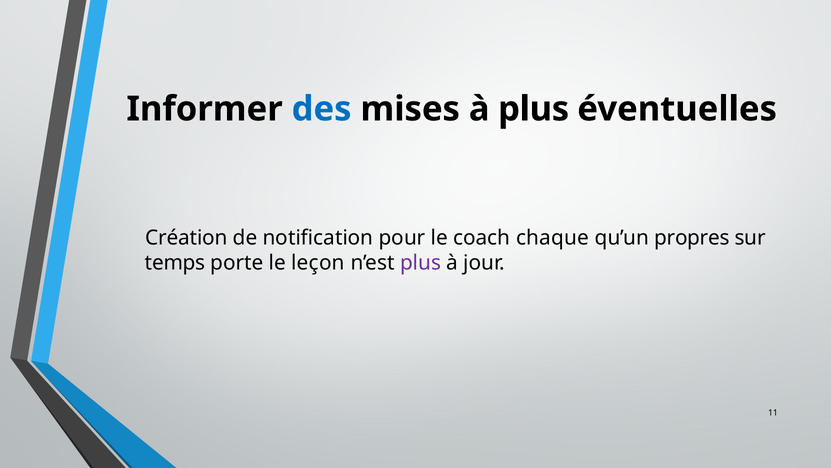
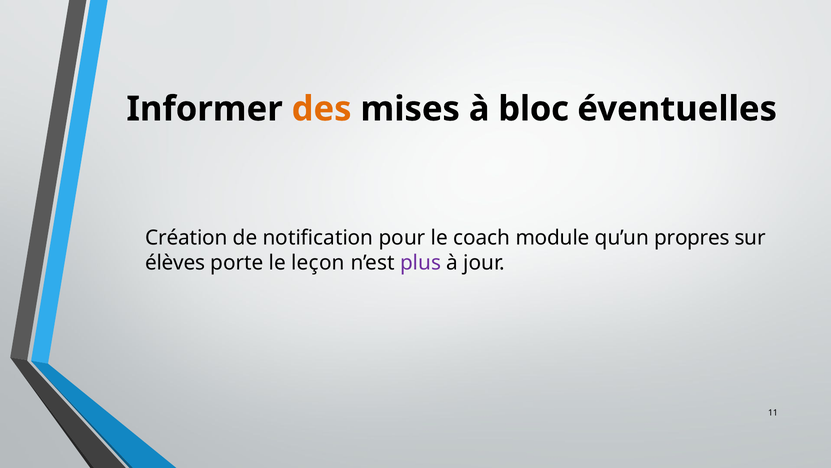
des colour: blue -> orange (322, 109)
à plus: plus -> bloc (534, 109)
chaque: chaque -> module (553, 237)
temps: temps -> élèves (175, 262)
